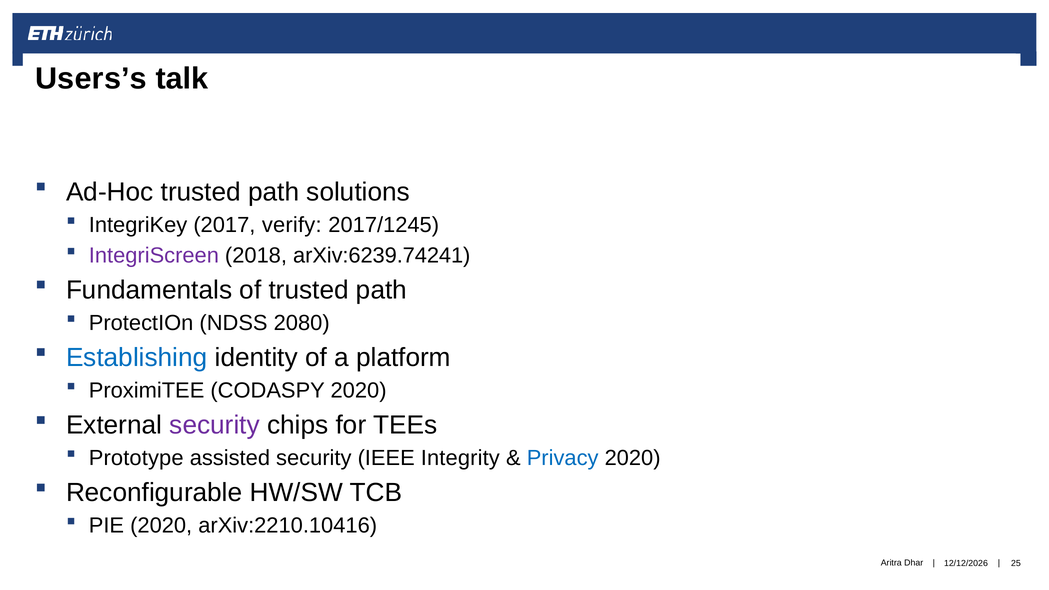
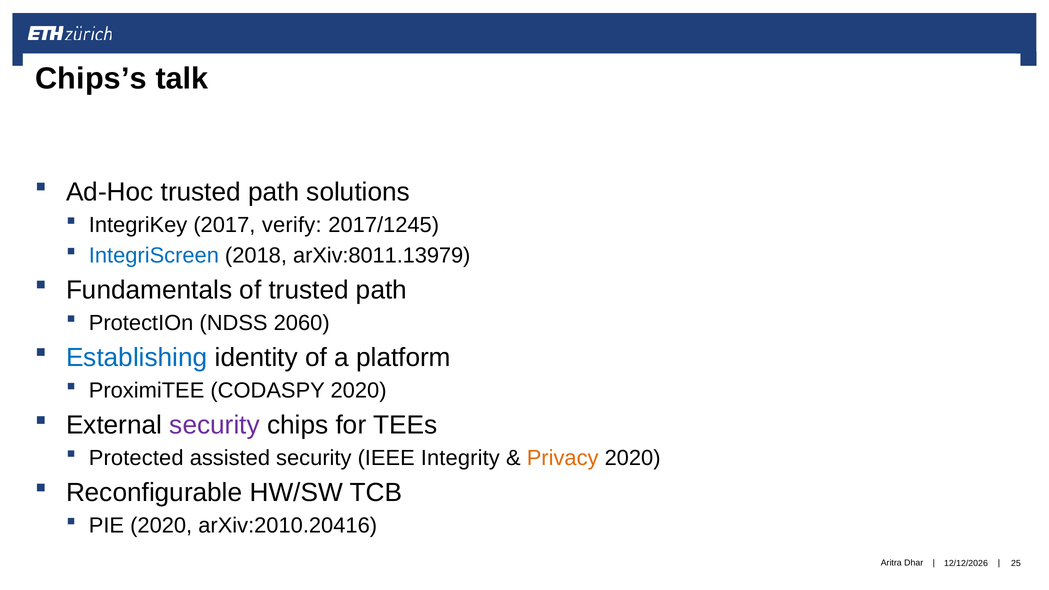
Users’s: Users’s -> Chips’s (91, 79)
IntegriScreen colour: purple -> blue (154, 256)
arXiv:6239.74241: arXiv:6239.74241 -> arXiv:8011.13979 (382, 256)
2080: 2080 -> 2060 (302, 323)
Prototype: Prototype -> Protected (136, 458)
Privacy colour: blue -> orange (563, 458)
arXiv:2210.10416: arXiv:2210.10416 -> arXiv:2010.20416 (288, 526)
